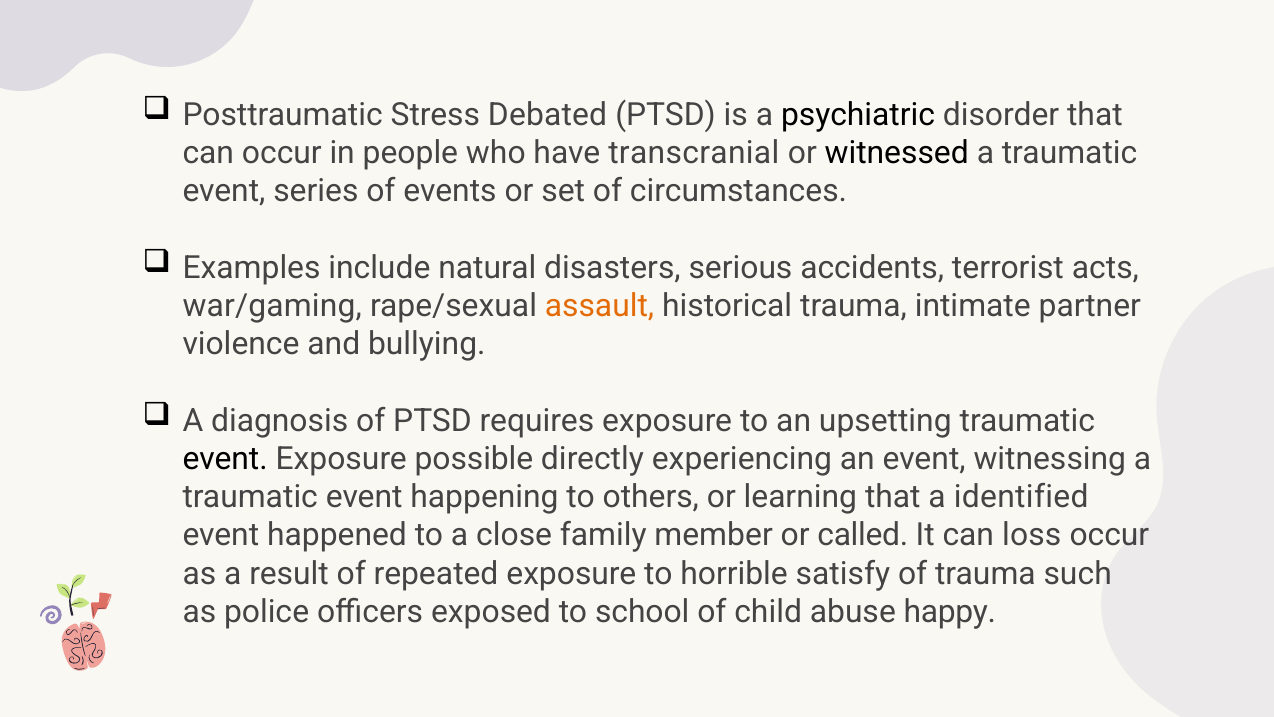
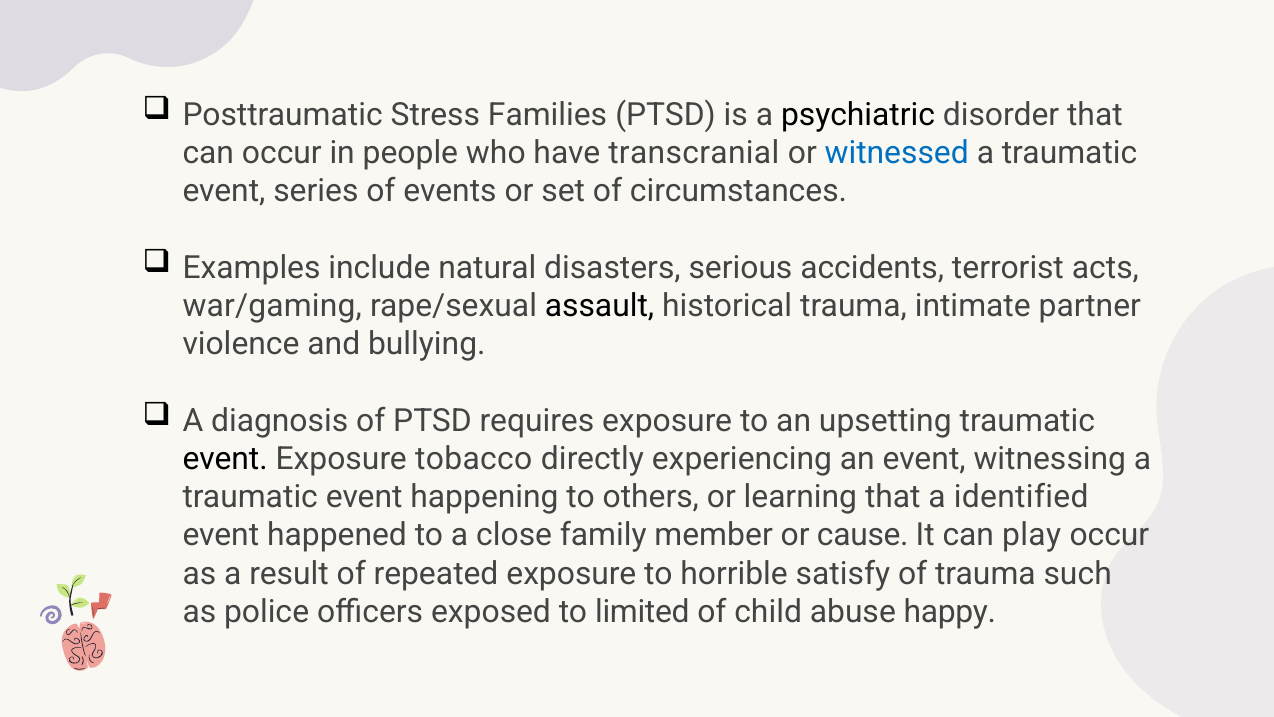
Debated: Debated -> Families (548, 115)
witnessed colour: black -> blue (897, 153)
assault colour: orange -> black (600, 306)
possible: possible -> tobacco (474, 459)
called: called -> cause (863, 535)
loss: loss -> play (1032, 535)
school: school -> limited (642, 611)
